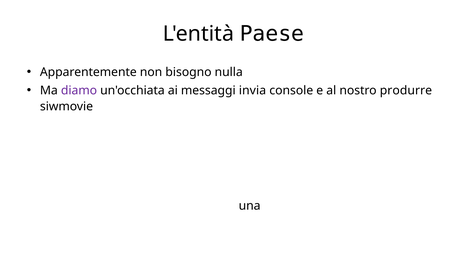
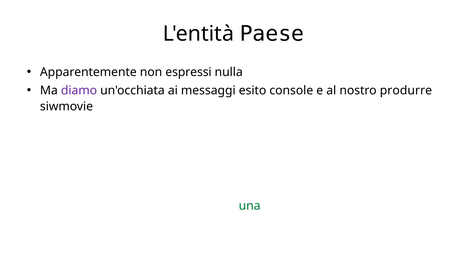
bisogno: bisogno -> espressi (189, 72)
invia: invia -> esito (253, 91)
una colour: black -> green (250, 206)
